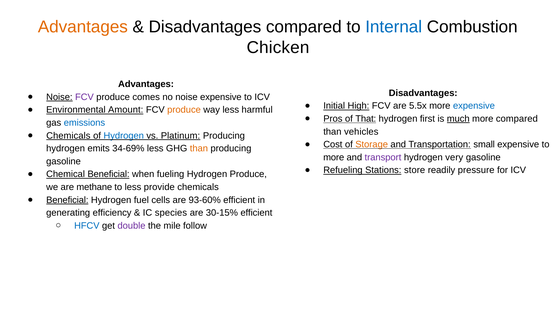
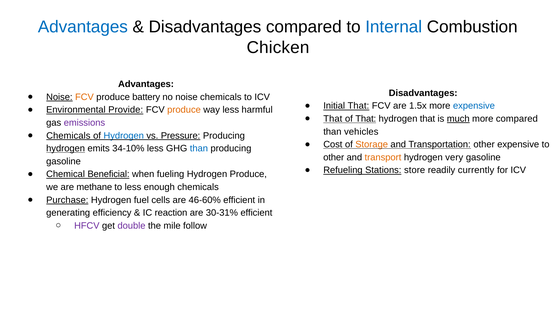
Advantages colour: orange -> blue (83, 27)
FCV colour: purple -> orange (84, 97)
comes: comes -> battery (146, 97)
noise expensive: expensive -> chemicals (221, 97)
Initial High: High -> That (358, 106)
5.5x: 5.5x -> 1.5x (418, 106)
Amount: Amount -> Provide (126, 110)
Pros: Pros -> That (333, 119)
hydrogen first: first -> that (428, 119)
emissions colour: blue -> purple (84, 123)
Platinum: Platinum -> Pressure (181, 135)
Transportation small: small -> other (484, 144)
hydrogen underline: none -> present (66, 148)
34-69%: 34-69% -> 34-10% (128, 148)
than colour: orange -> blue (199, 148)
more: more -> other (334, 157)
transport colour: purple -> orange (383, 157)
pressure: pressure -> currently (476, 170)
provide: provide -> enough (159, 187)
Beneficial: Beneficial -> Purchase (67, 200)
93-60%: 93-60% -> 46-60% (205, 200)
species: species -> reaction (171, 212)
30-15%: 30-15% -> 30-31% (222, 212)
HFCV colour: blue -> purple (87, 225)
